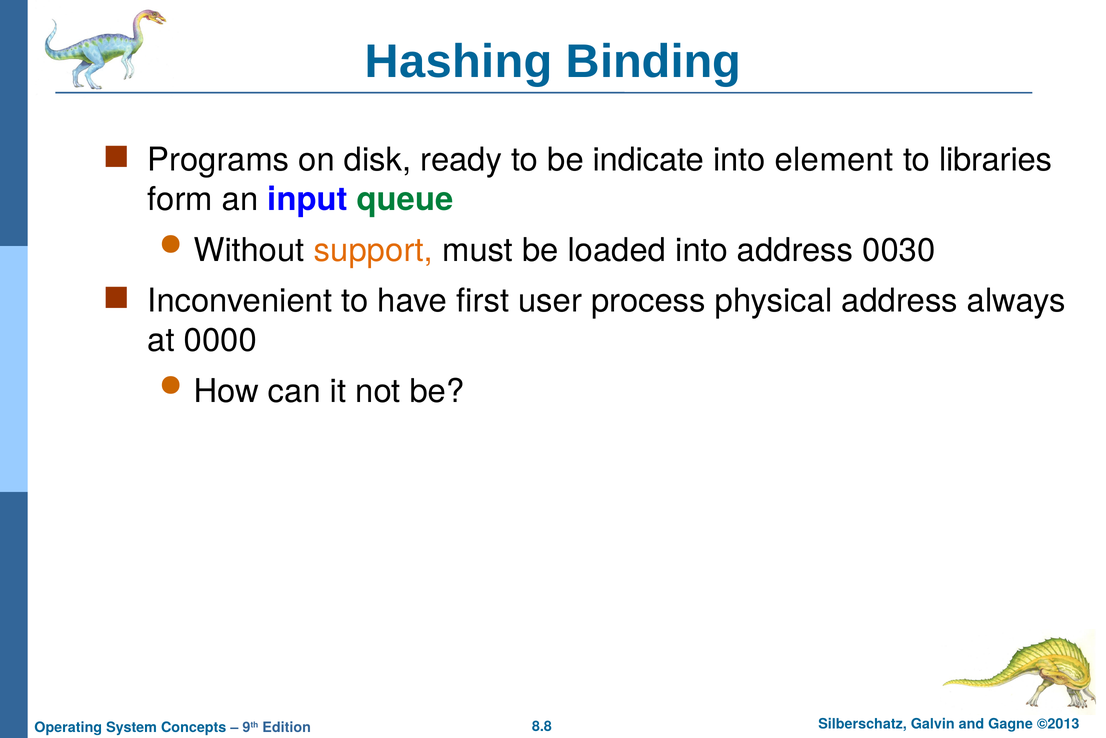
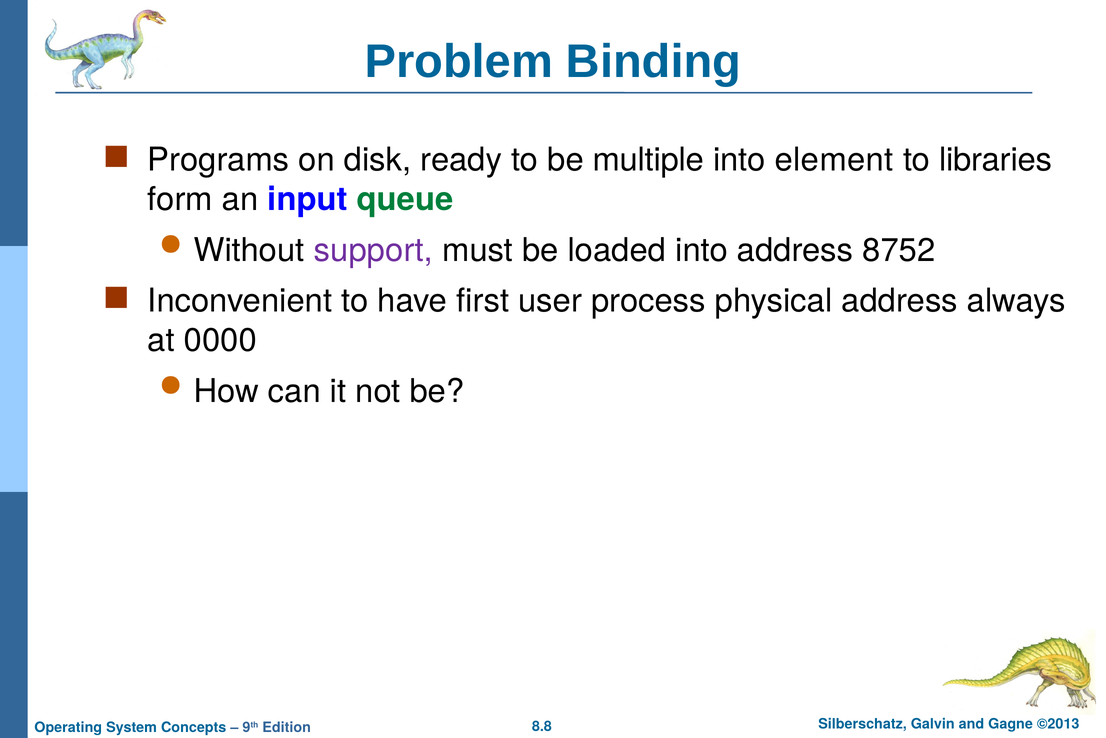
Hashing: Hashing -> Problem (459, 61)
indicate: indicate -> multiple (648, 160)
support colour: orange -> purple (373, 250)
0030: 0030 -> 8752 (899, 250)
